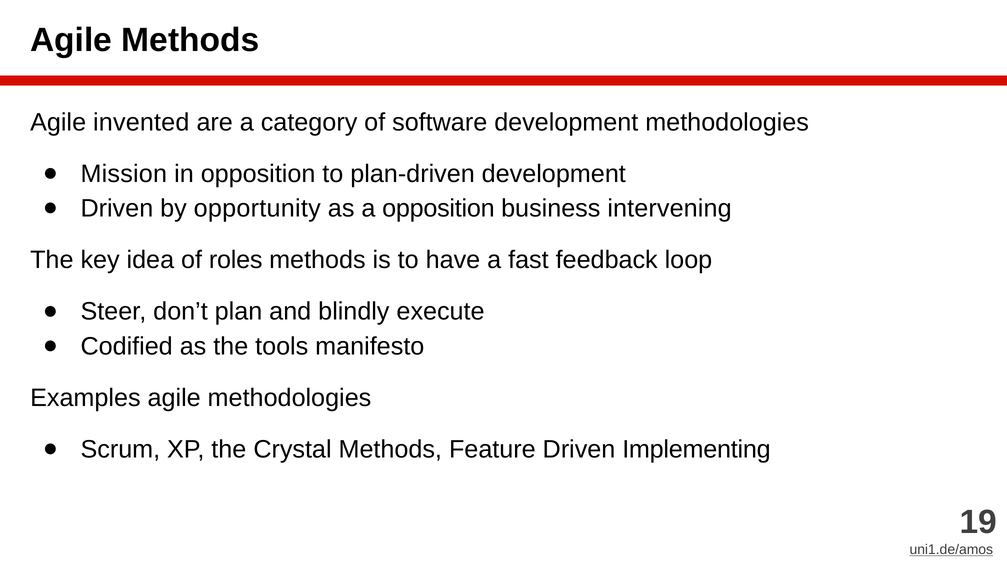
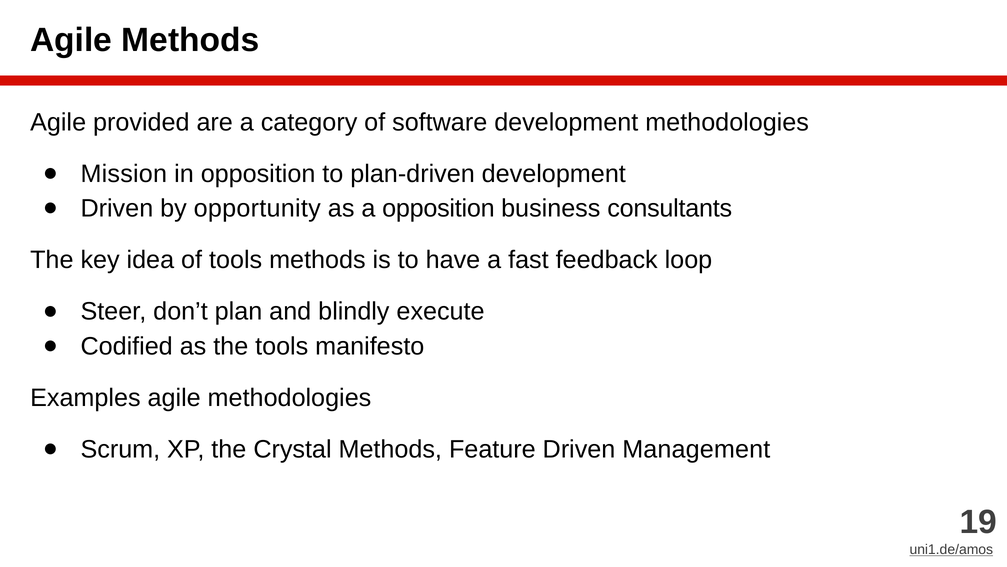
invented: invented -> provided (141, 122)
intervening: intervening -> consultants (670, 208)
of roles: roles -> tools (236, 260)
Implementing: Implementing -> Management (696, 449)
